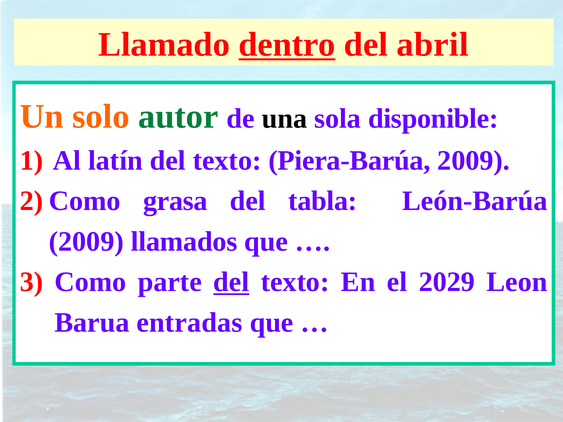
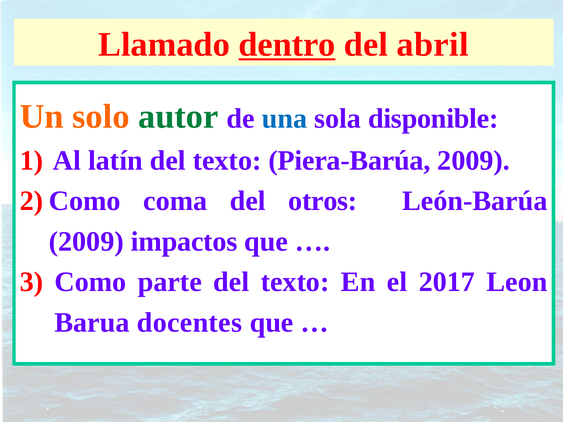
una colour: black -> blue (284, 119)
grasa: grasa -> coma (175, 201)
tabla: tabla -> otros (323, 201)
llamados: llamados -> impactos (184, 242)
del underline: present -> none (231, 282)
2029: 2029 -> 2017 (447, 282)
entradas: entradas -> docentes (189, 323)
